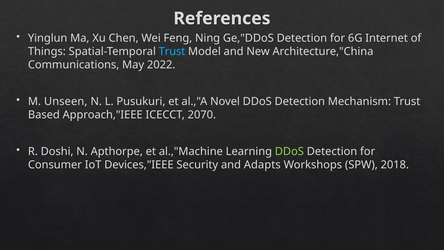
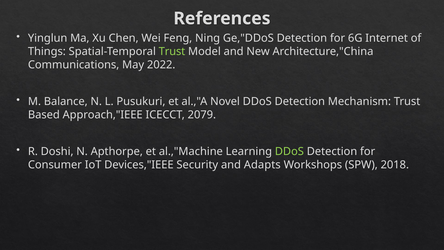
Trust colour: light blue -> light green (172, 51)
Unseen: Unseen -> Balance (66, 101)
2070: 2070 -> 2079 (202, 115)
